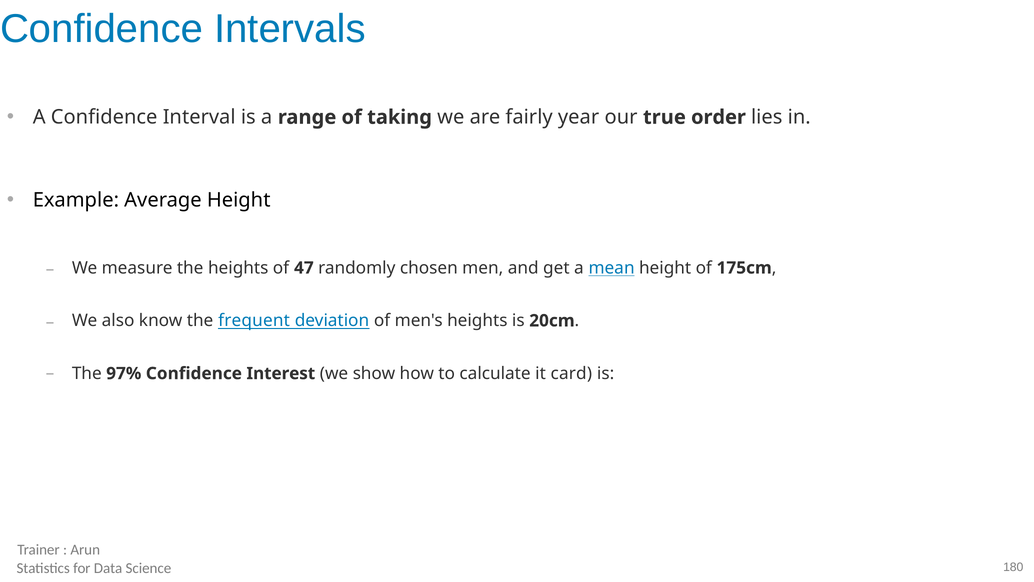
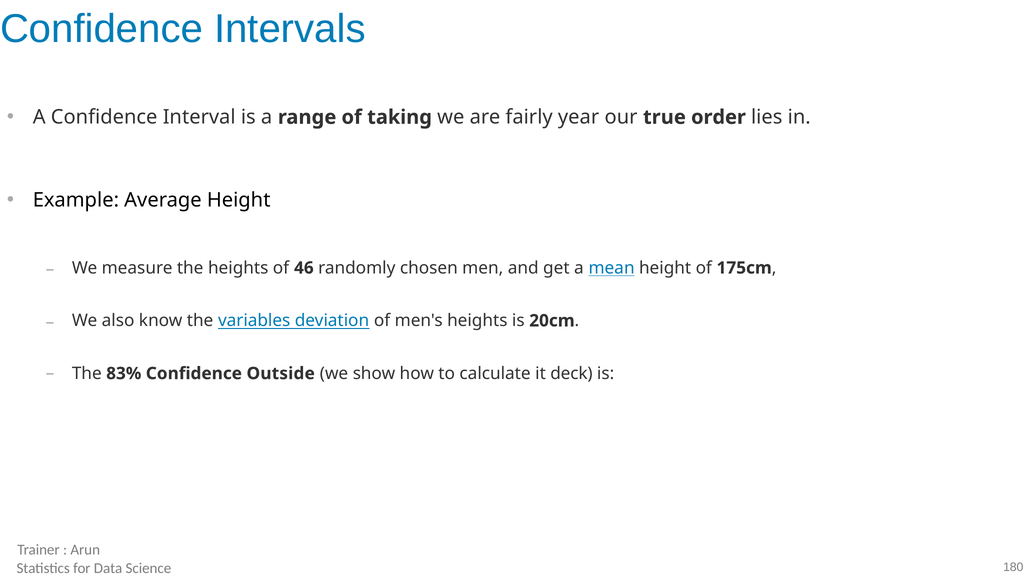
47: 47 -> 46 (304, 268)
frequent: frequent -> variables (254, 321)
97%: 97% -> 83% (124, 373)
Interest: Interest -> Outside (281, 373)
card: card -> deck (571, 373)
